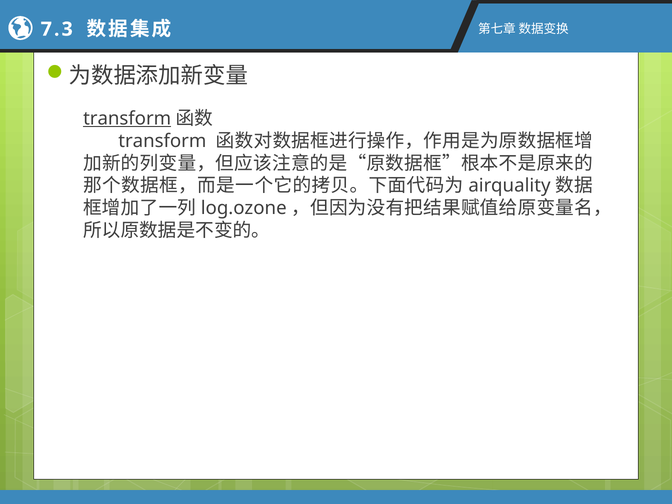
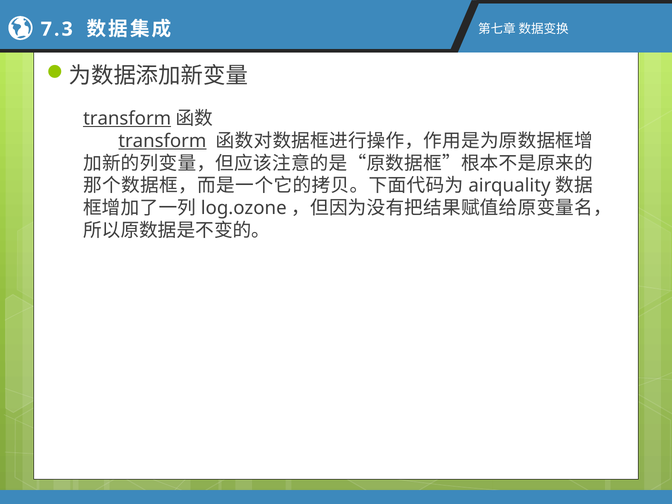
transform underline: none -> present (162, 141)
